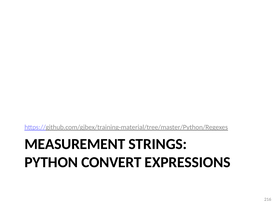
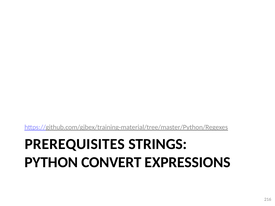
MEASUREMENT: MEASUREMENT -> PREREQUISITES (75, 144)
